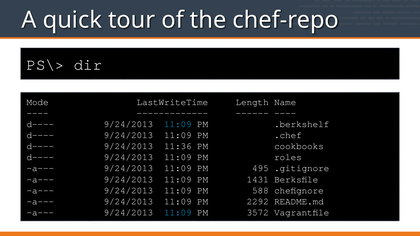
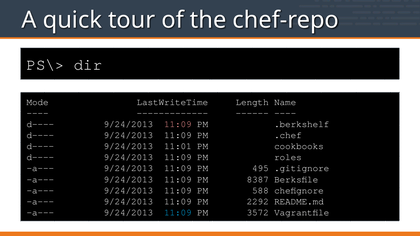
11:09 colour: light blue -> pink (178, 124)
11:36: 11:36 -> 11:01 (178, 146)
1431: 1431 -> 8387 (258, 179)
